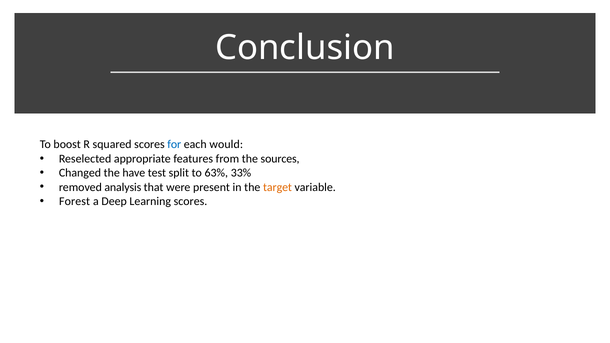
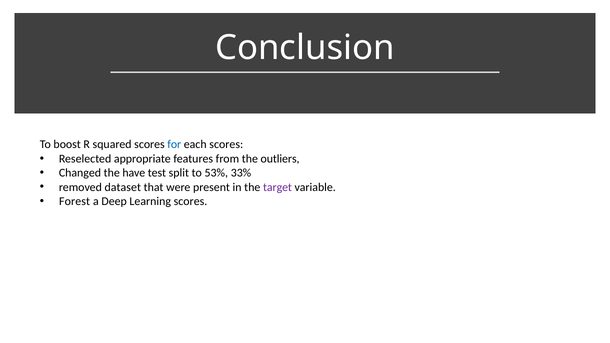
each would: would -> scores (226, 145)
sources: sources -> outliers (280, 159)
63%: 63% -> 53% (216, 173)
analysis: analysis -> dataset (123, 187)
target colour: orange -> purple (277, 187)
